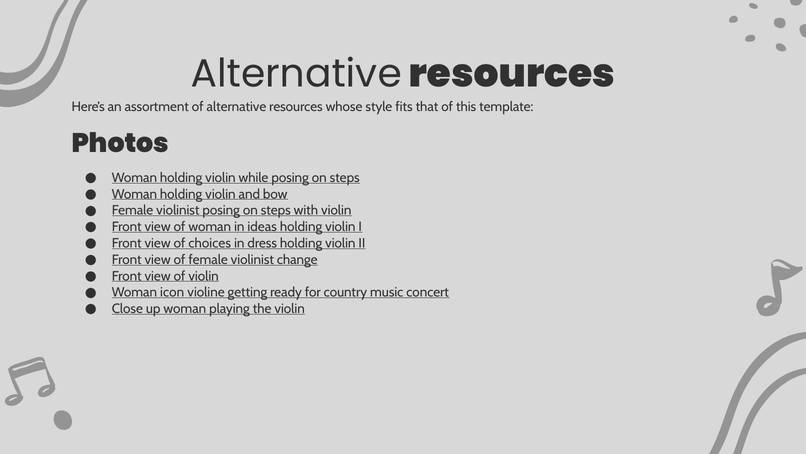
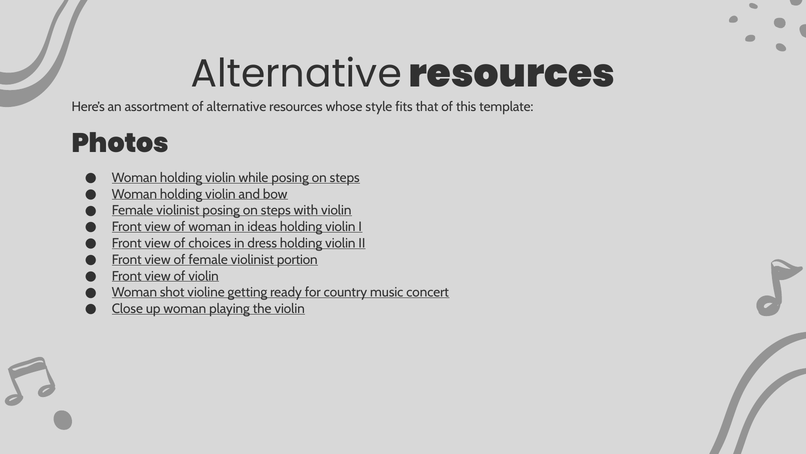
change: change -> portion (297, 259)
icon: icon -> shot (172, 292)
